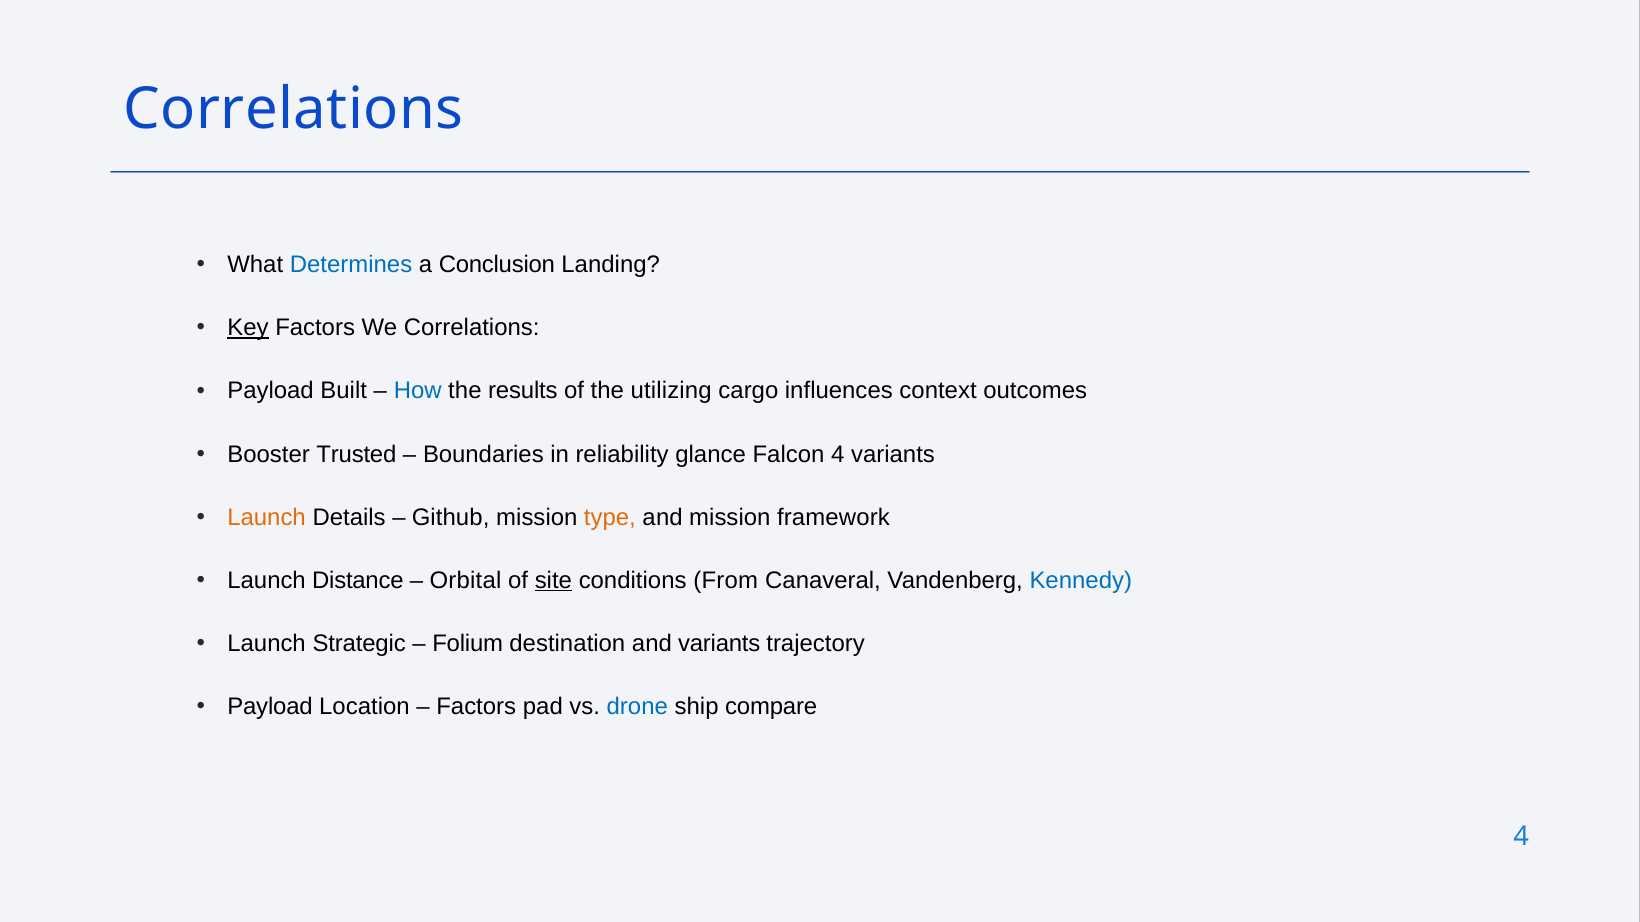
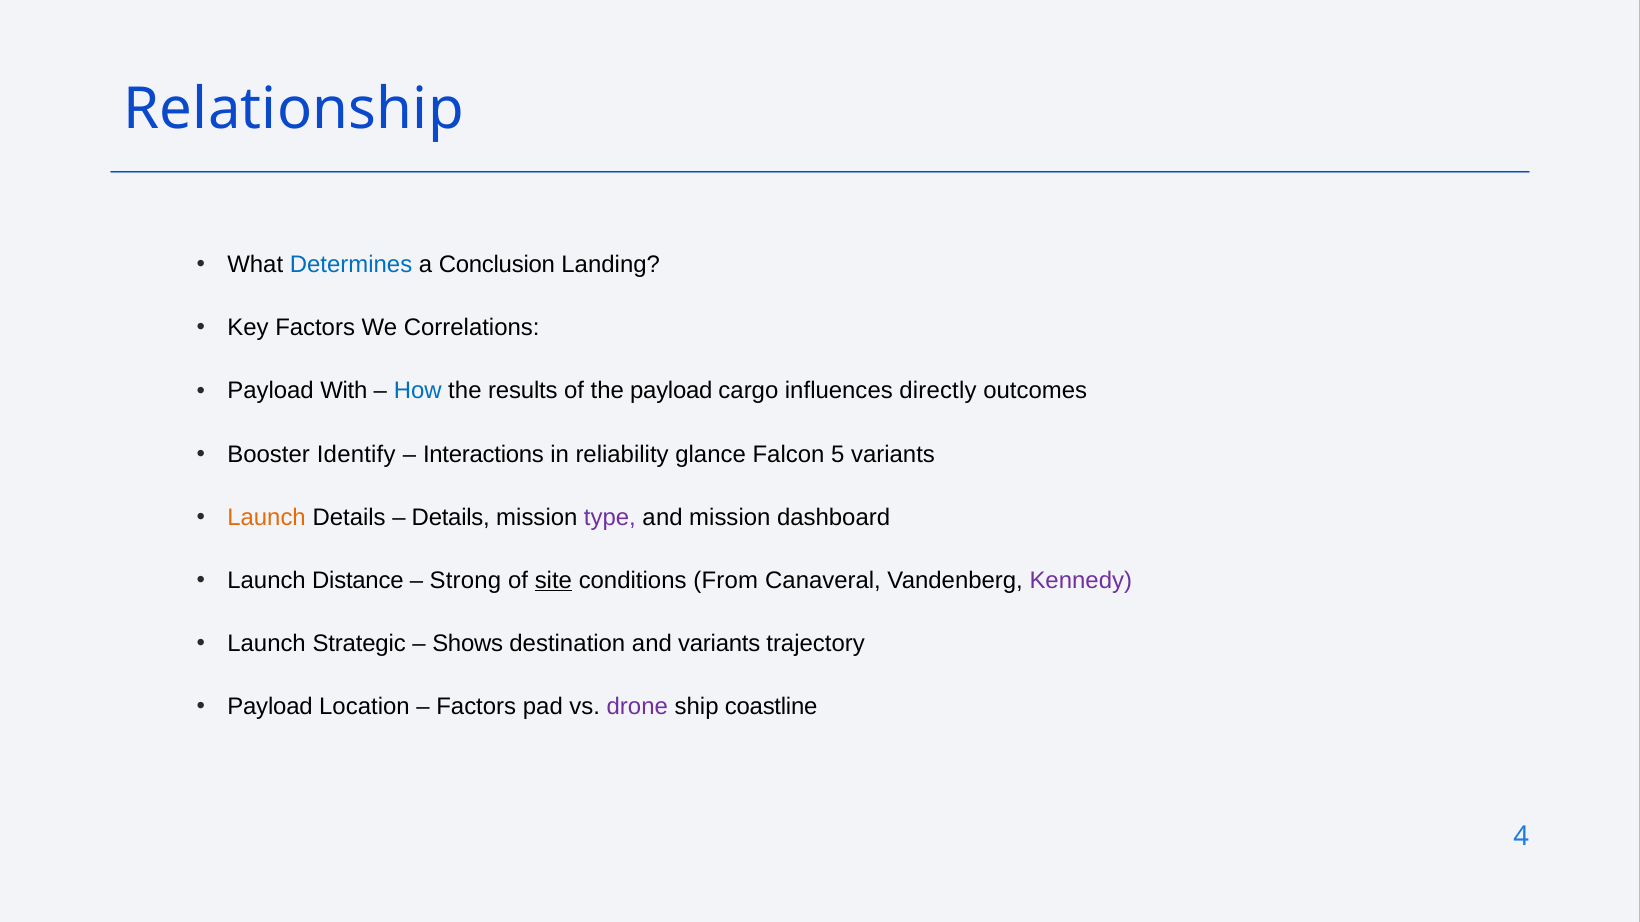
Correlations: Correlations -> Relationship (294, 109)
Key underline: present -> none (248, 328)
Built: Built -> With (344, 391)
the utilizing: utilizing -> payload (671, 391)
context: context -> directly (938, 391)
Trusted: Trusted -> Identify (356, 454)
Boundaries: Boundaries -> Interactions (483, 454)
Falcon 4: 4 -> 5 (838, 454)
Github: Github -> Details (451, 518)
type colour: orange -> purple (610, 518)
framework: framework -> dashboard (834, 518)
Orbital: Orbital -> Strong (465, 581)
Kennedy colour: blue -> purple (1081, 581)
Folium: Folium -> Shows (468, 644)
drone colour: blue -> purple (637, 707)
compare: compare -> coastline (771, 707)
